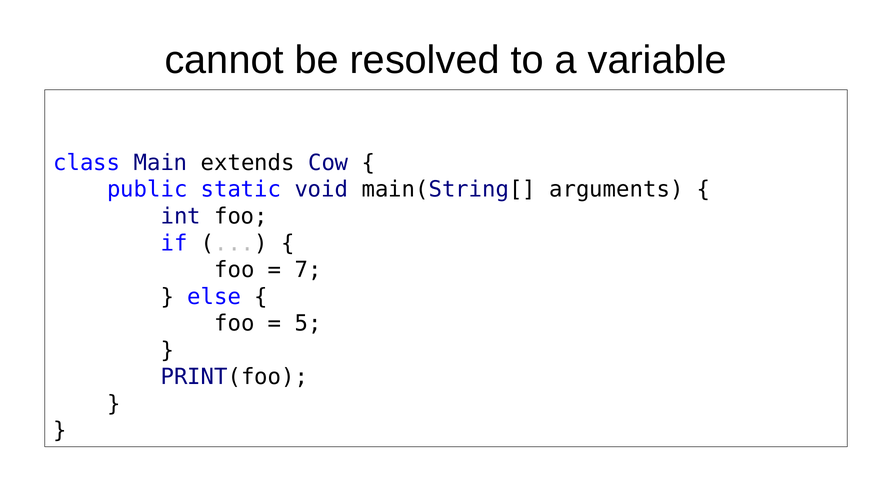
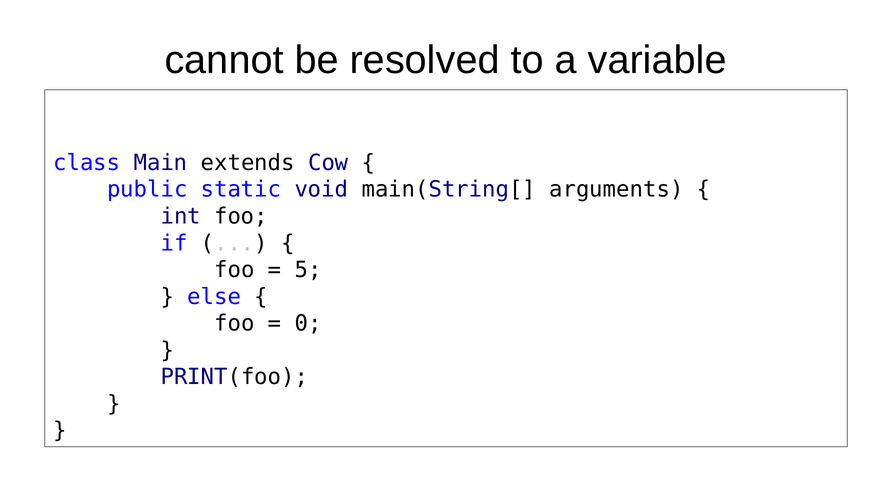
7: 7 -> 5 (308, 270)
5: 5 -> 0 (308, 323)
